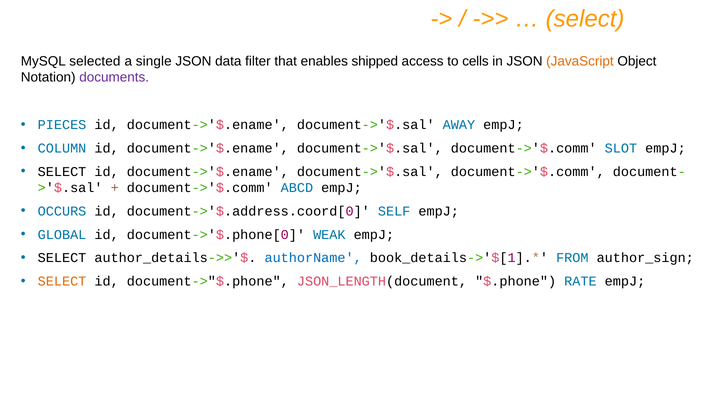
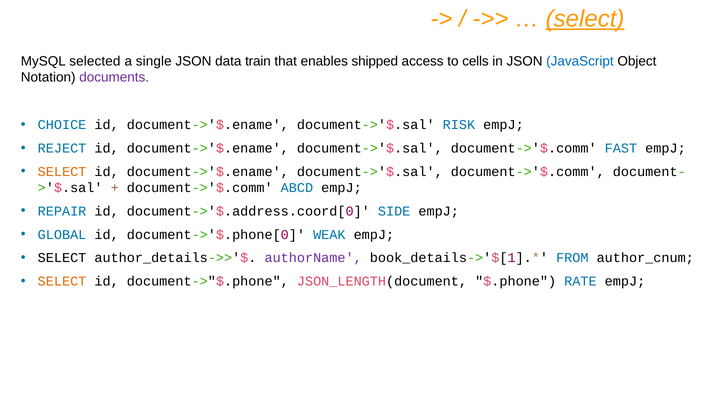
select underline: none -> present (585, 19)
filter: filter -> train (258, 61)
JavaScript colour: orange -> blue (580, 61)
PIECES: PIECES -> CHOICE (62, 125)
AWAY: AWAY -> RISK (459, 125)
COLUMN: COLUMN -> REJECT (62, 148)
SLOT: SLOT -> FAST (621, 148)
SELECT colour: black -> orange (62, 172)
OCCURS: OCCURS -> REPAIR (62, 211)
SELF: SELF -> SIDE (394, 211)
authorName colour: blue -> purple (313, 258)
author_sign: author_sign -> author_cnum (645, 258)
